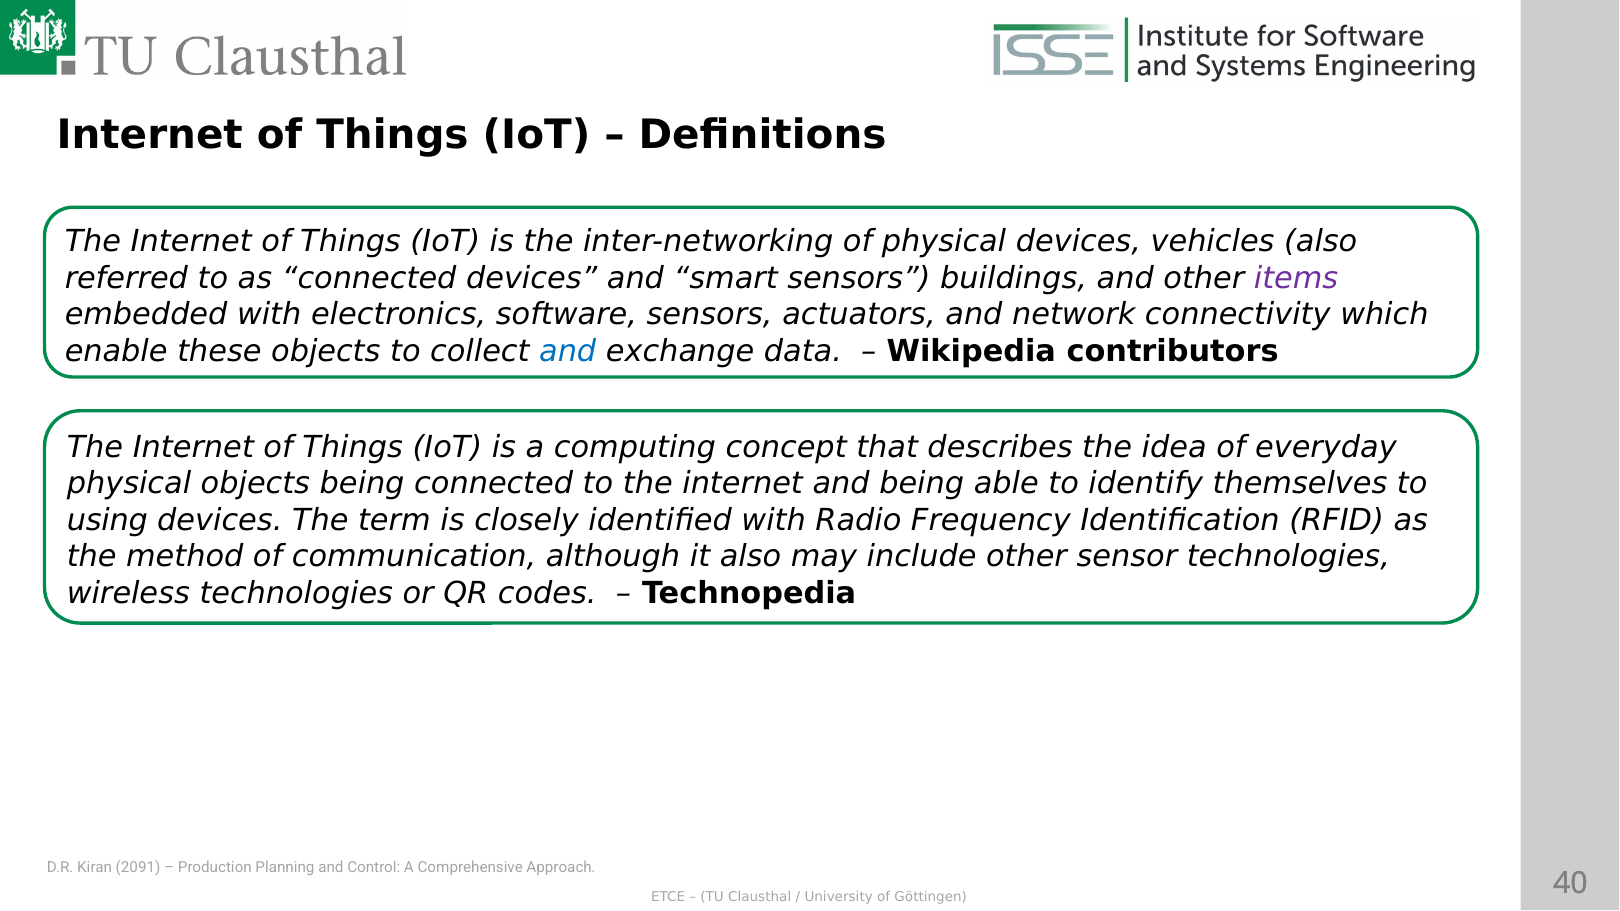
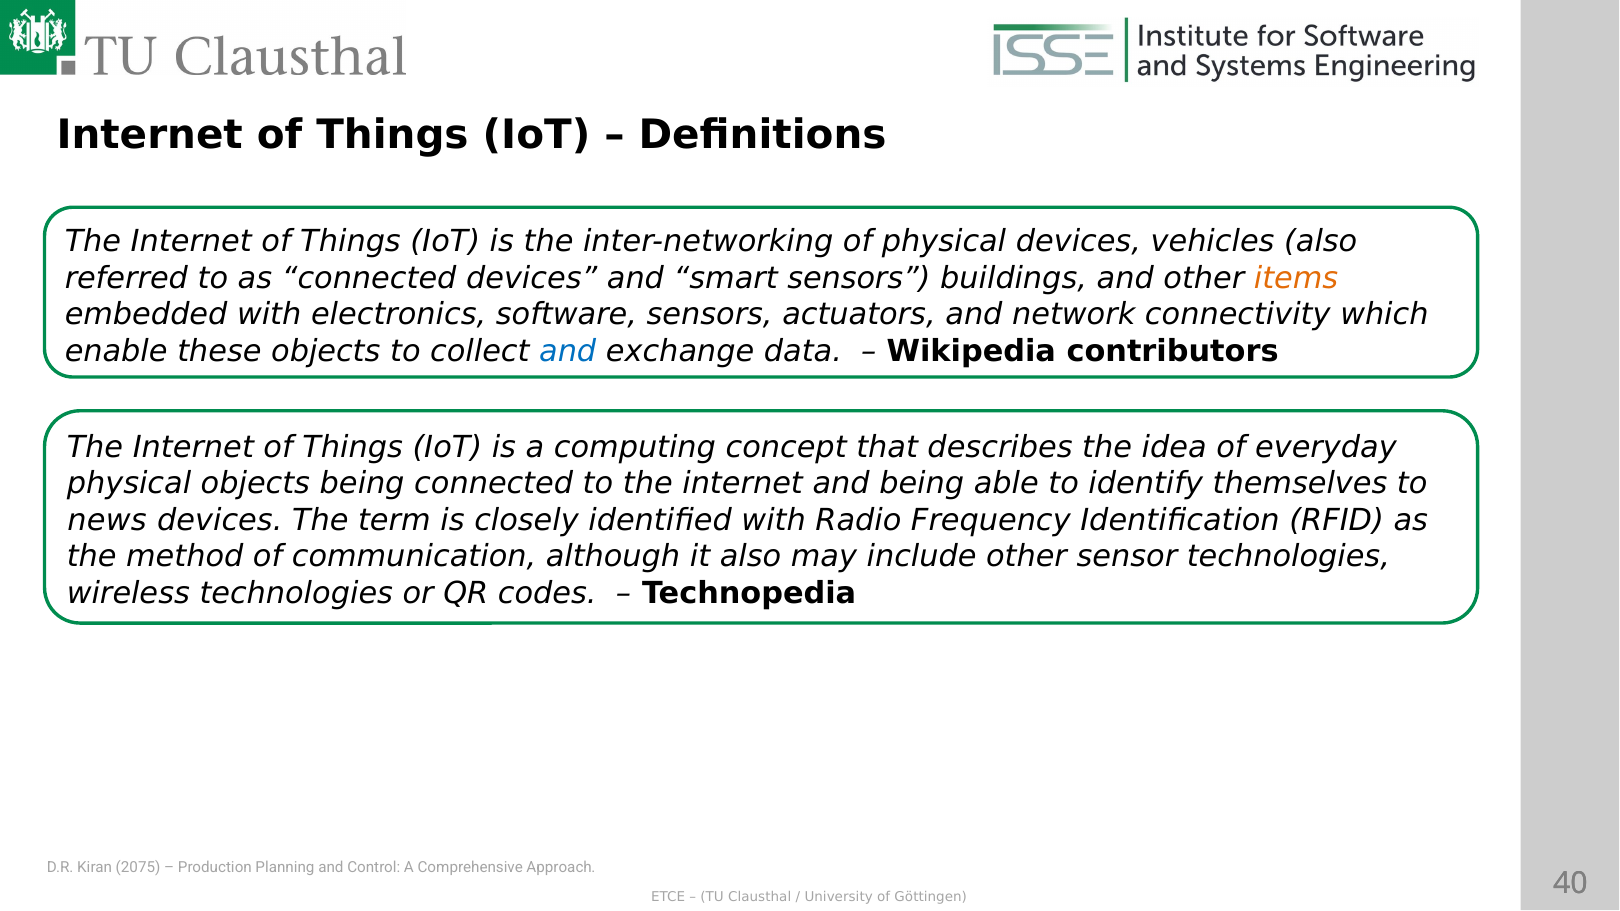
items colour: purple -> orange (1296, 278)
using: using -> news (107, 520)
2091: 2091 -> 2075 (138, 868)
